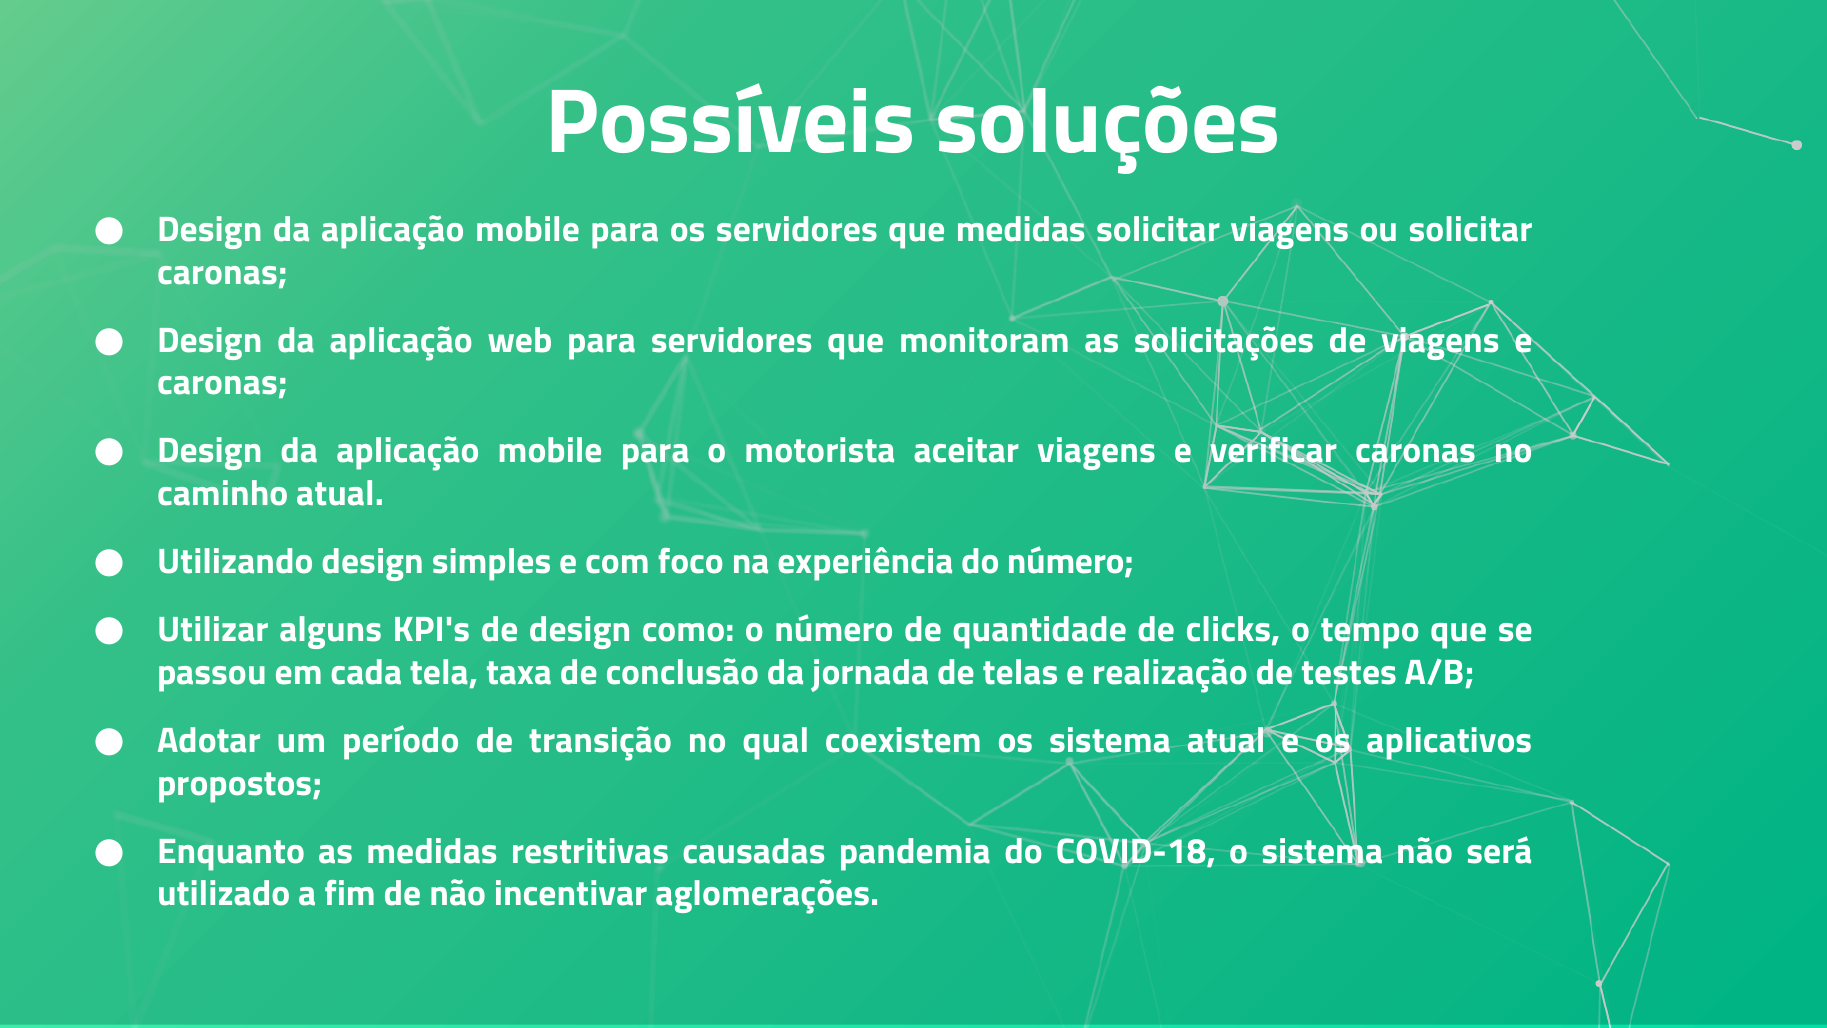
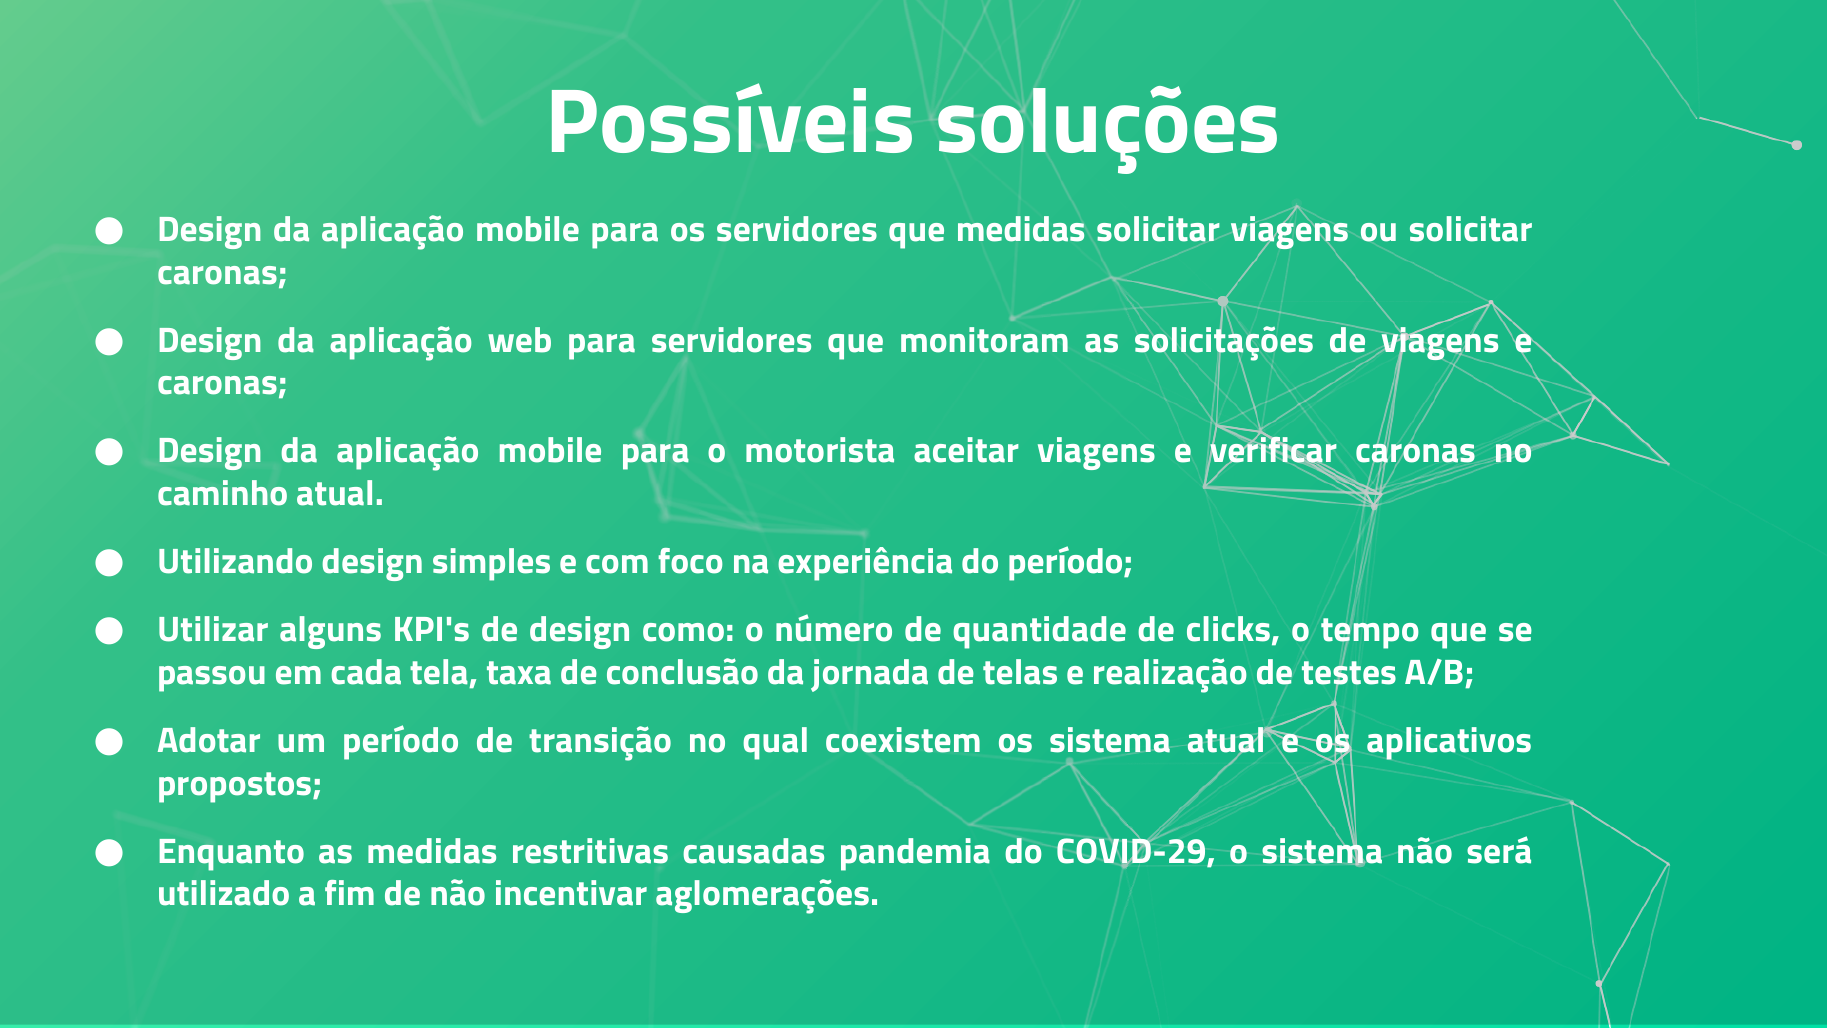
do número: número -> período (1070, 562)
COVID-18: COVID-18 -> COVID-29 (1136, 851)
